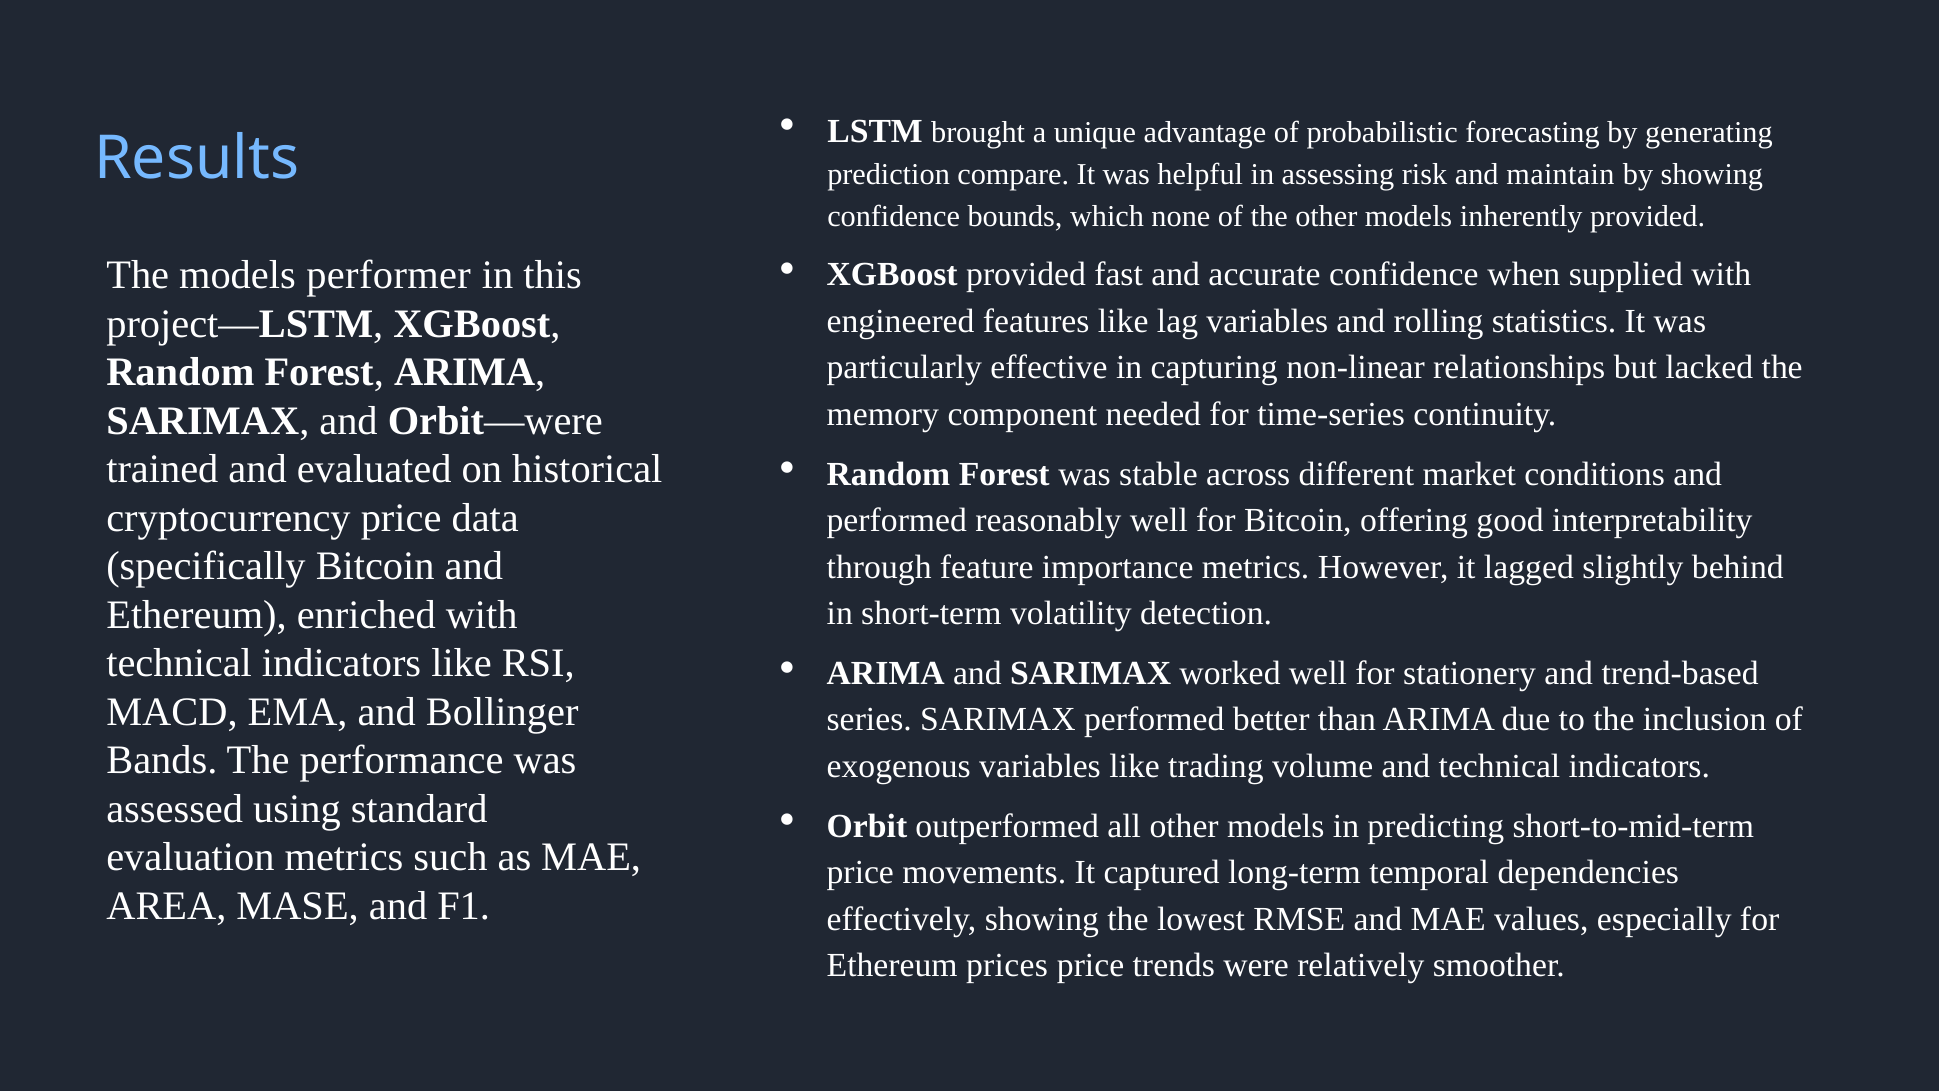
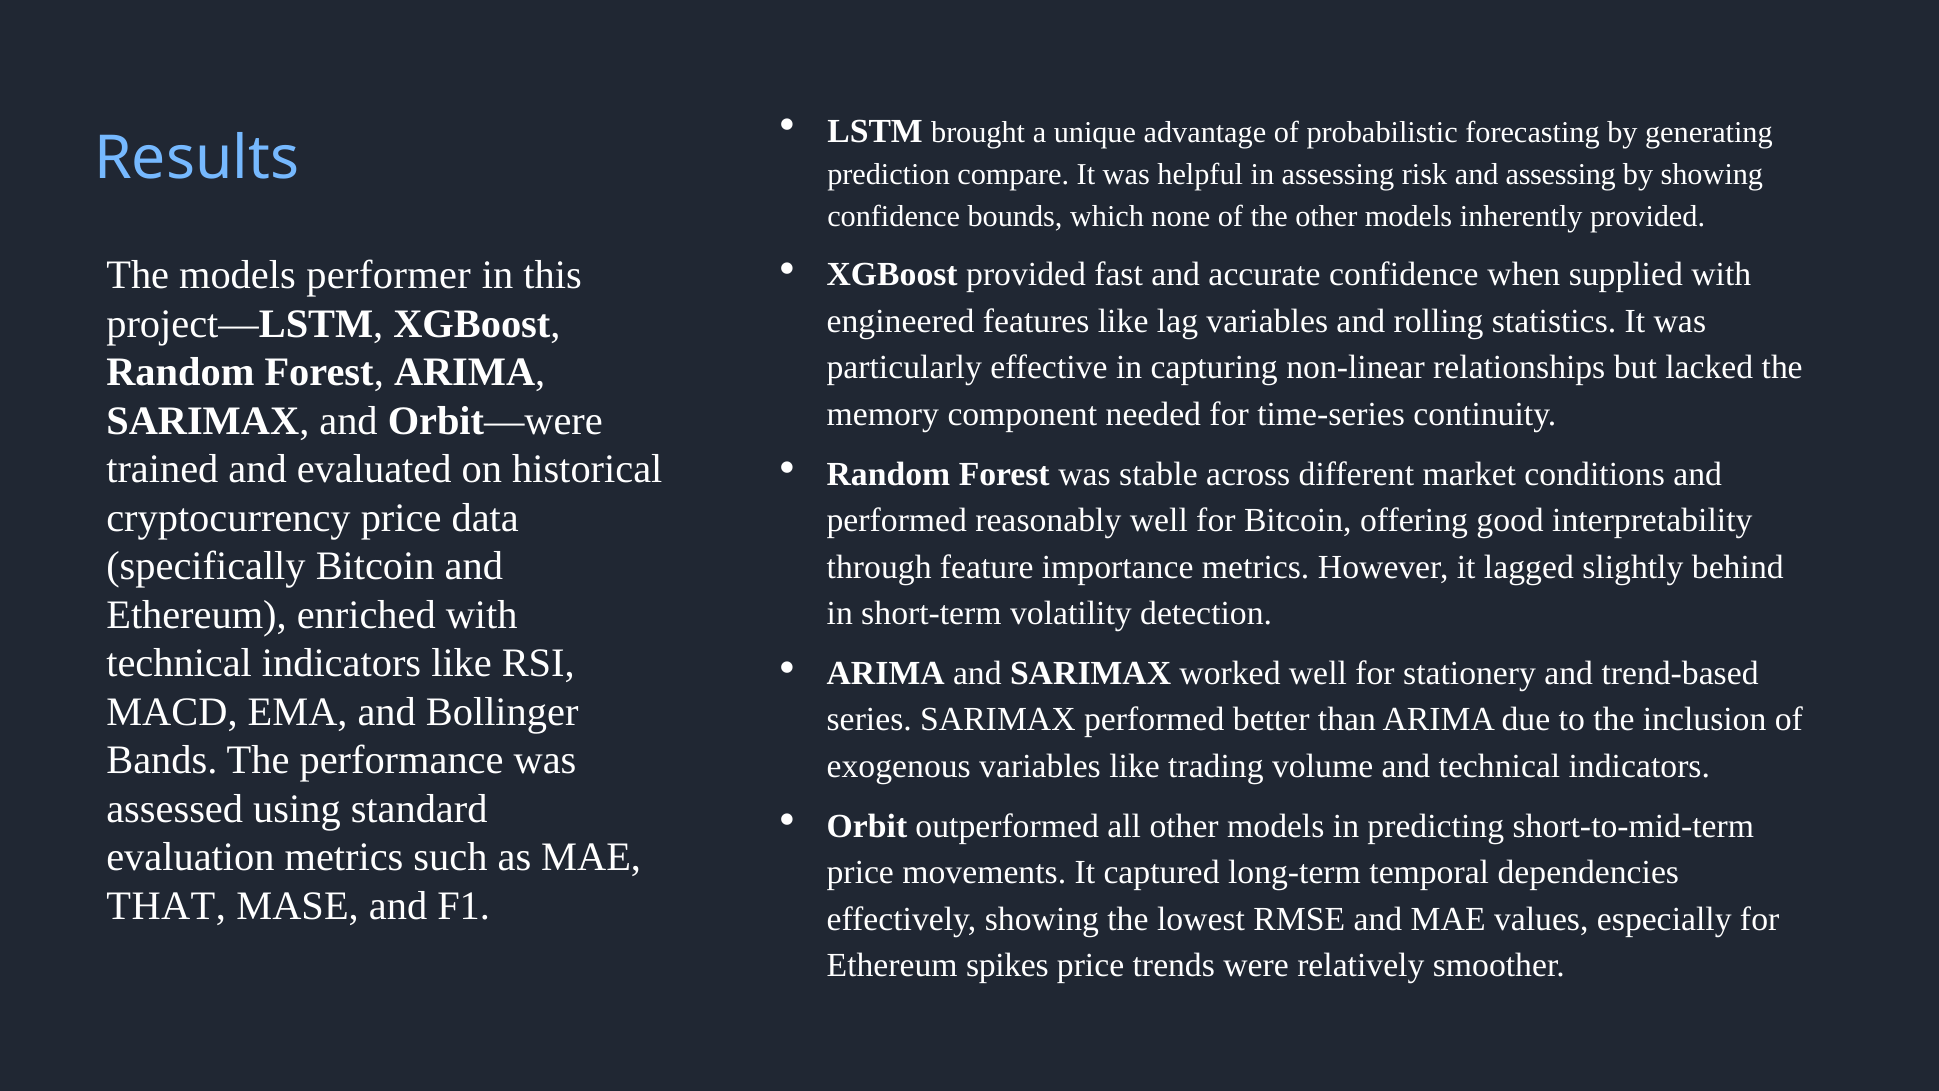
and maintain: maintain -> assessing (1561, 175)
AREA: AREA -> THAT (166, 906)
prices: prices -> spikes (1007, 965)
